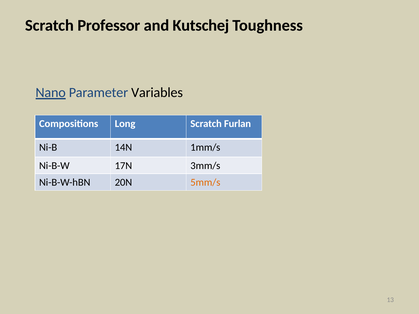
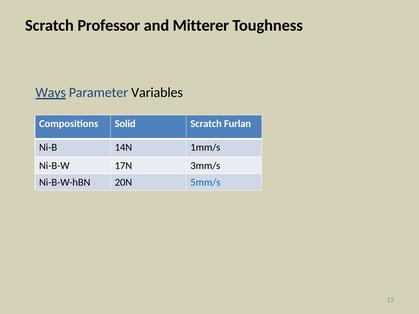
Kutschej: Kutschej -> Mitterer (201, 26)
Nano: Nano -> Ways (51, 93)
Long: Long -> Solid (125, 124)
5mm/s colour: orange -> blue (205, 183)
